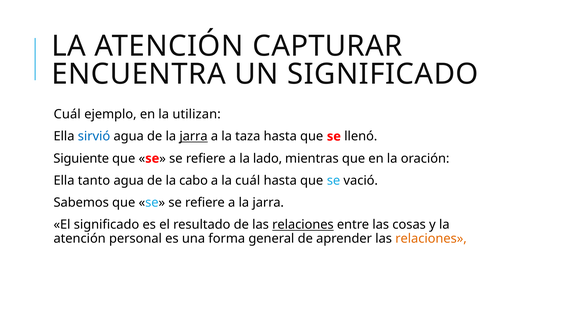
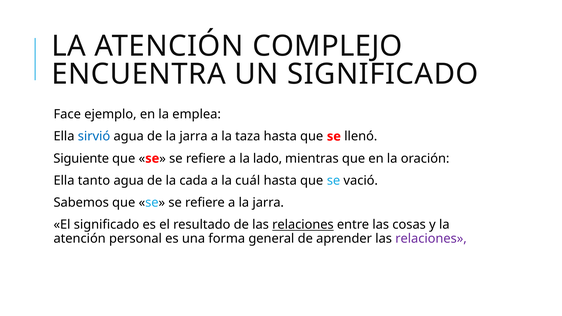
CAPTURAR: CAPTURAR -> COMPLEJO (327, 46)
Cuál: Cuál -> Face (67, 114)
utilizan: utilizan -> emplea (197, 114)
jarra underline: present -> none (194, 136)
cabo: cabo -> cada (194, 181)
relaciones colour: orange -> purple (431, 239)
